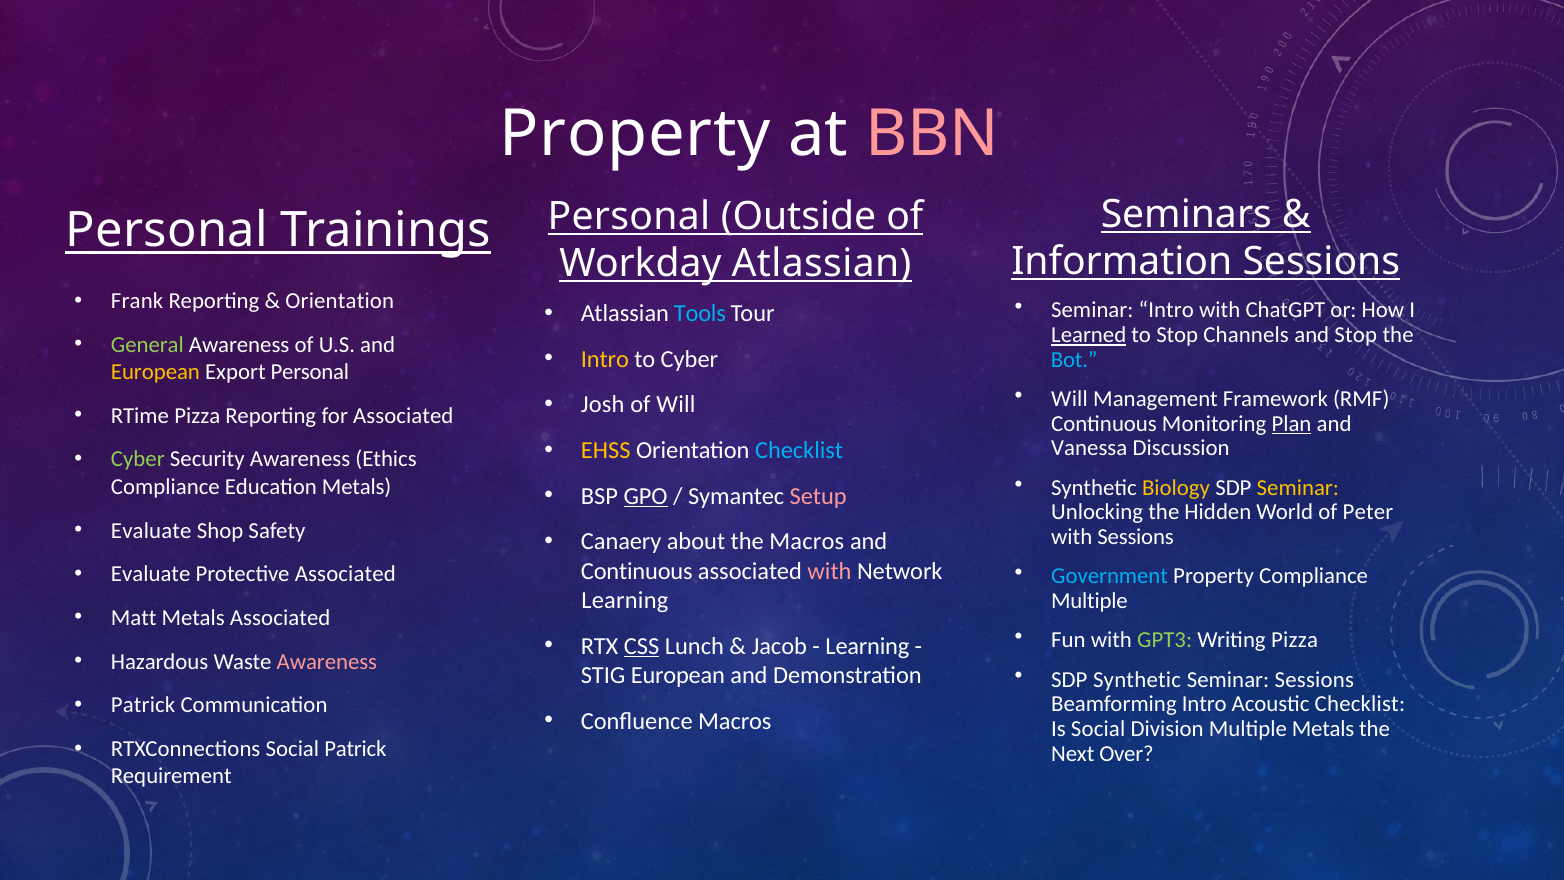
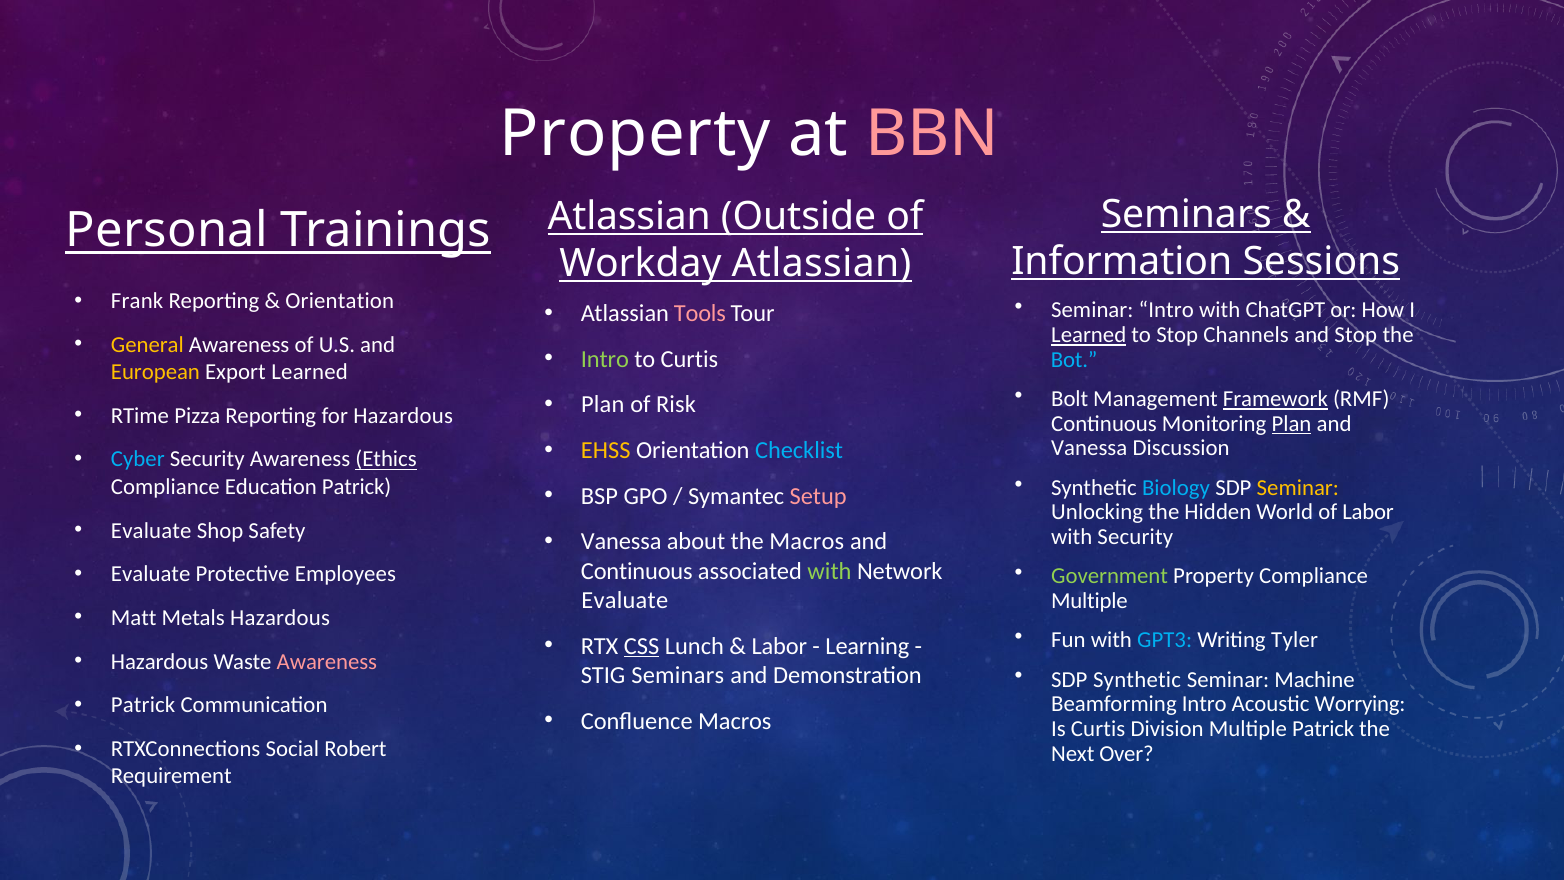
Personal: Personal -> Atlassian (629, 217)
Tools colour: light blue -> pink (700, 313)
General colour: light green -> yellow (147, 345)
Intro colour: yellow -> light green (605, 359)
to Cyber: Cyber -> Curtis (689, 359)
Export Personal: Personal -> Learned (310, 372)
Will: Will -> Bolt (1070, 399)
Framework underline: none -> present (1275, 399)
Josh: Josh -> Plan (603, 405)
of Will: Will -> Risk (676, 405)
for Associated: Associated -> Hazardous (403, 416)
Cyber colour: light green -> light blue (138, 459)
Ethics underline: none -> present (386, 459)
Biology colour: yellow -> light blue (1176, 488)
Education Metals: Metals -> Patrick (357, 487)
GPO underline: present -> none (646, 496)
of Peter: Peter -> Labor (1368, 512)
with Sessions: Sessions -> Security (1135, 537)
Canaery: Canaery -> Vanessa (621, 542)
with colour: pink -> light green (829, 571)
Government colour: light blue -> light green (1110, 576)
Protective Associated: Associated -> Employees (345, 574)
Learning: Learning -> Evaluate (625, 600)
Metals Associated: Associated -> Hazardous (280, 618)
GPT3 colour: light green -> light blue (1165, 640)
Writing Pizza: Pizza -> Tyler (1295, 640)
Jacob: Jacob -> Labor (779, 646)
Seminar Sessions: Sessions -> Machine (1314, 679)
STIG European: European -> Seminars (678, 675)
Acoustic Checklist: Checklist -> Worrying (1360, 704)
Is Social: Social -> Curtis (1098, 729)
Multiple Metals: Metals -> Patrick (1323, 729)
Social Patrick: Patrick -> Robert (355, 749)
